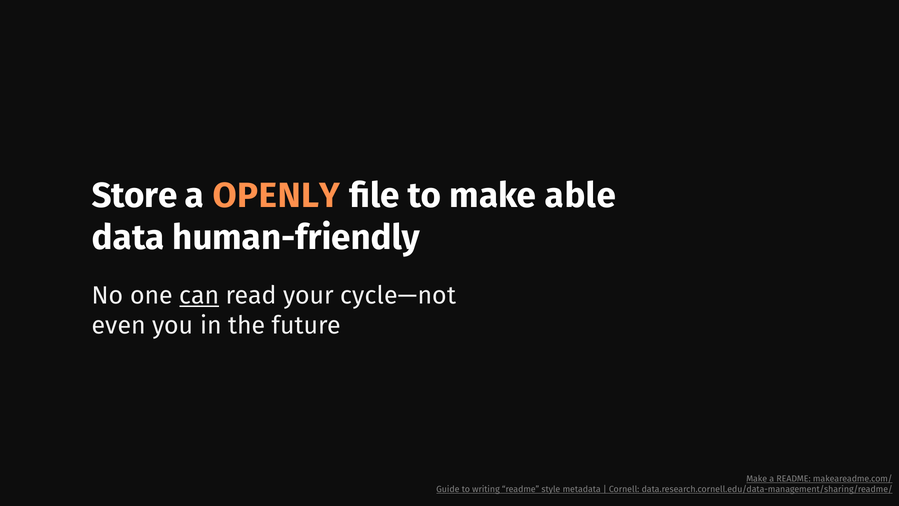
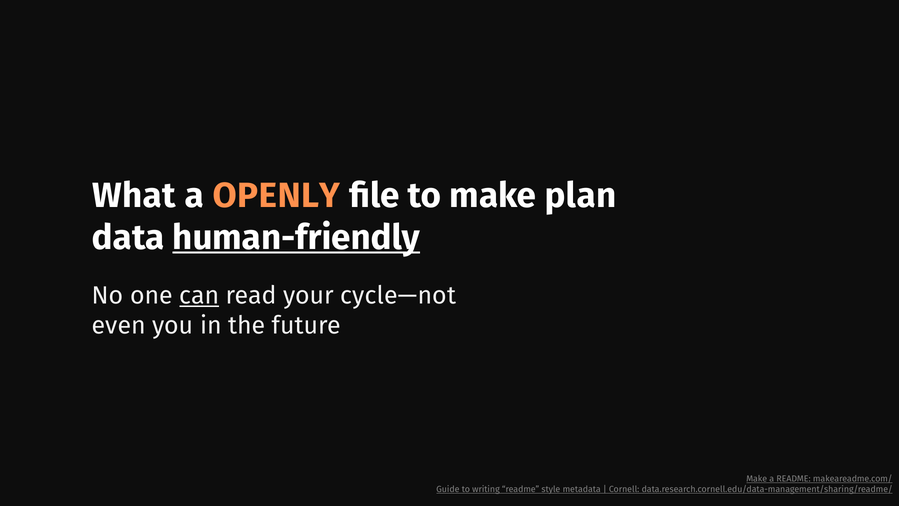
Store: Store -> What (134, 195)
able: able -> plan (580, 195)
human-friendly underline: none -> present (296, 237)
